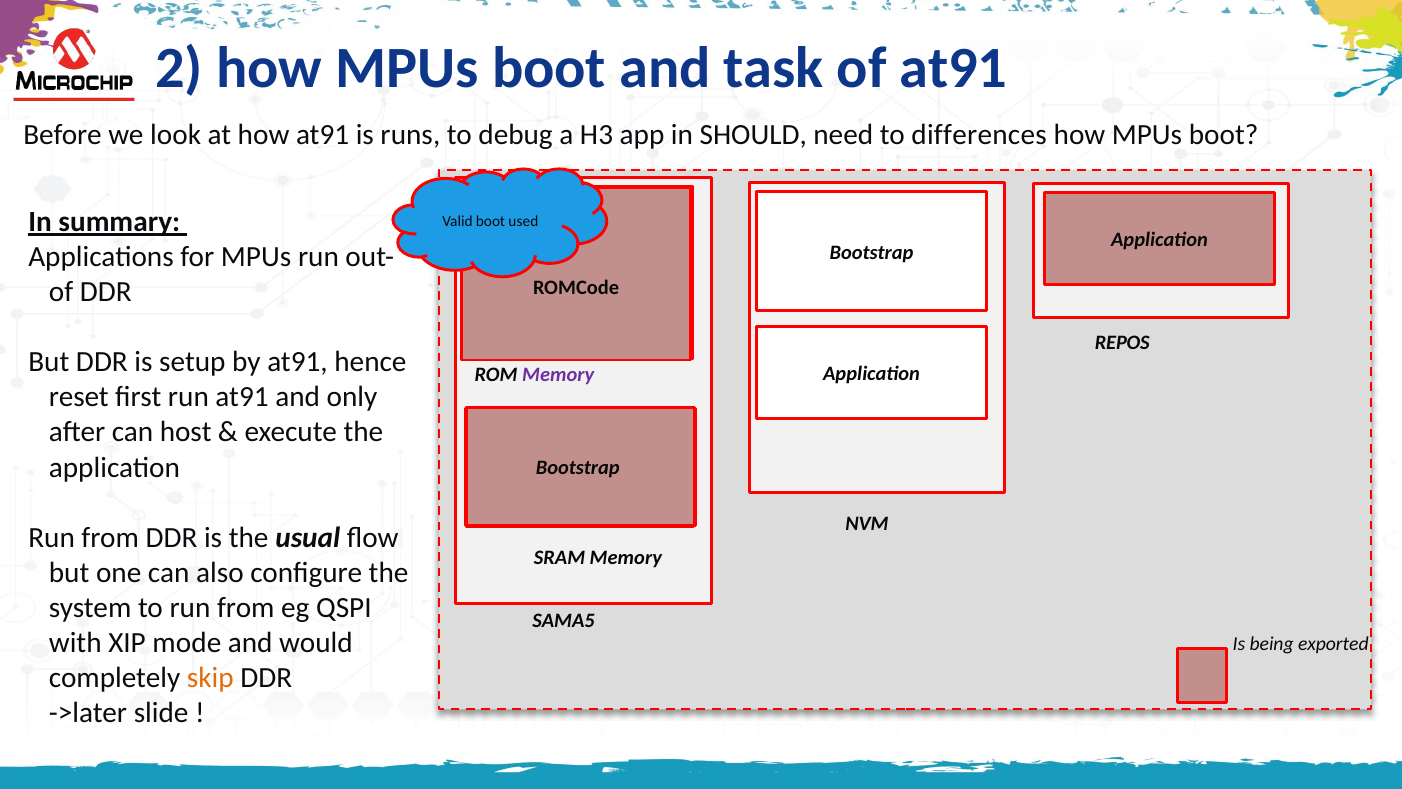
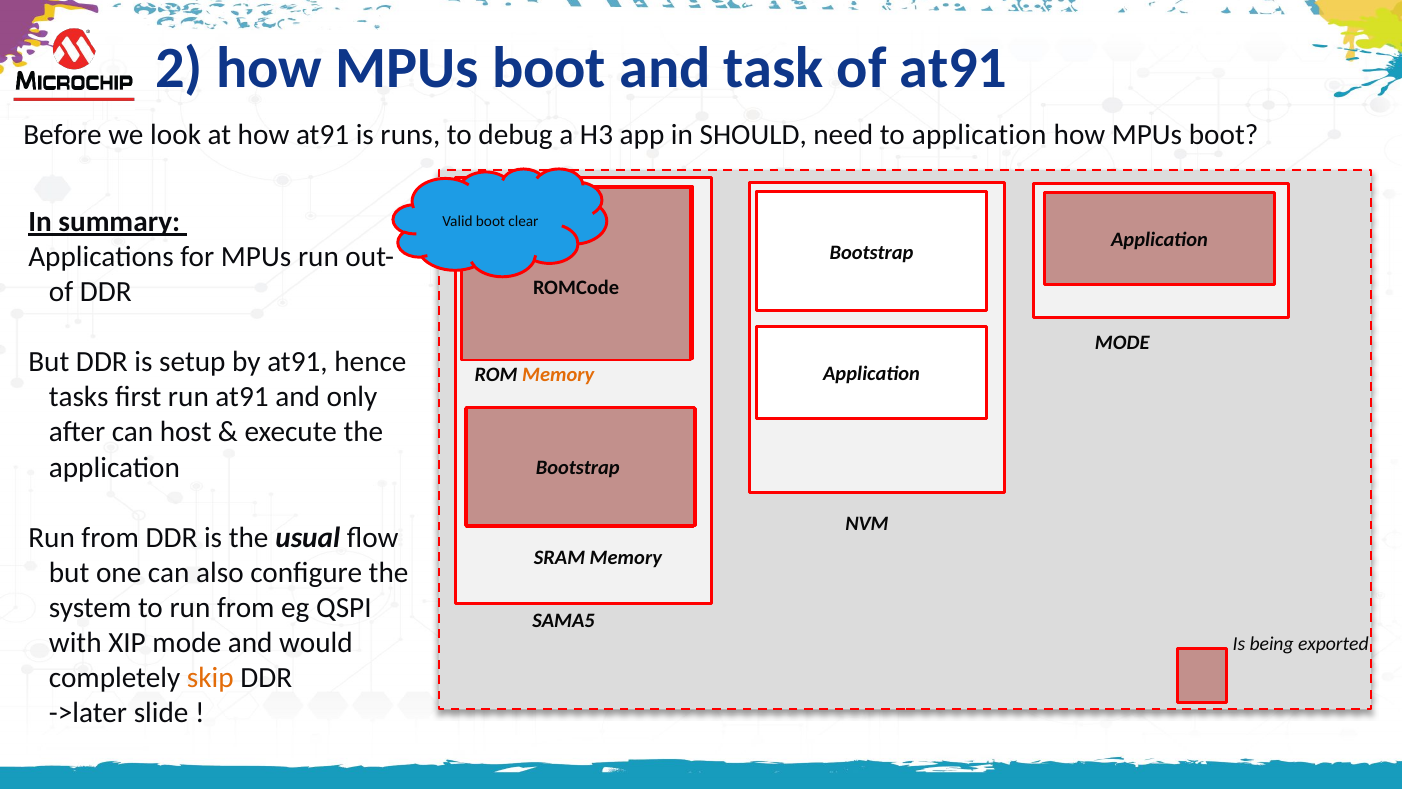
to differences: differences -> application (979, 135)
used: used -> clear (523, 221)
REPOS: REPOS -> MODE (1122, 343)
Memory colour: purple -> orange (558, 375)
reset: reset -> tasks (79, 397)
